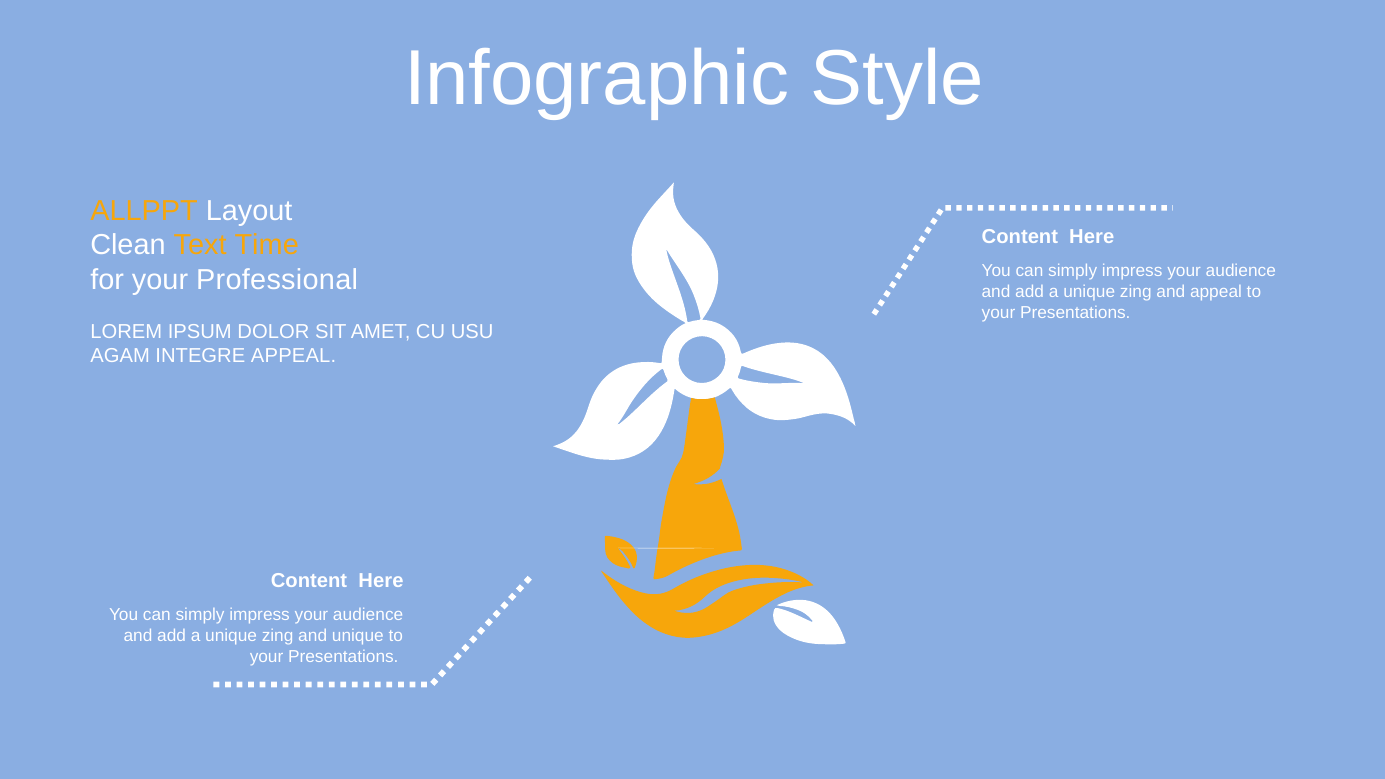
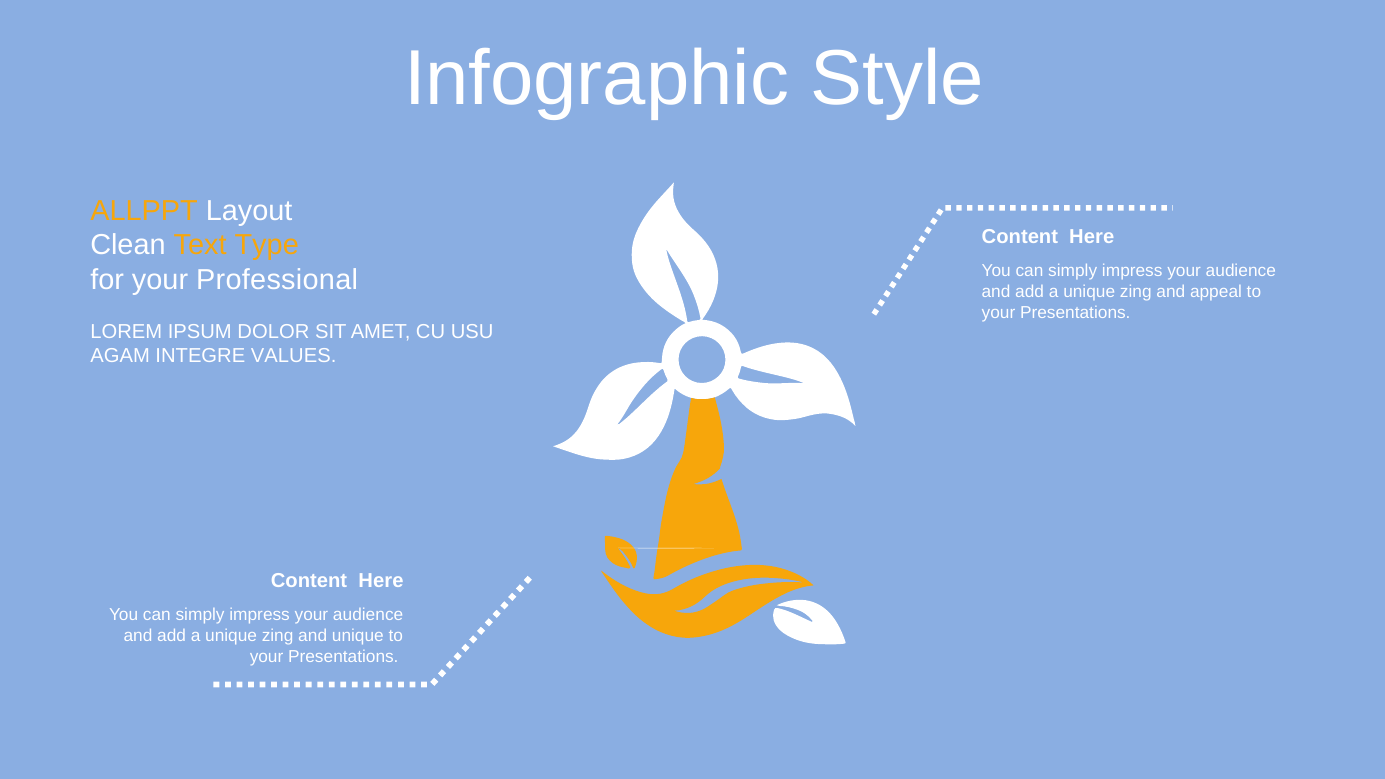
Time: Time -> Type (267, 245)
INTEGRE APPEAL: APPEAL -> VALUES (294, 356)
